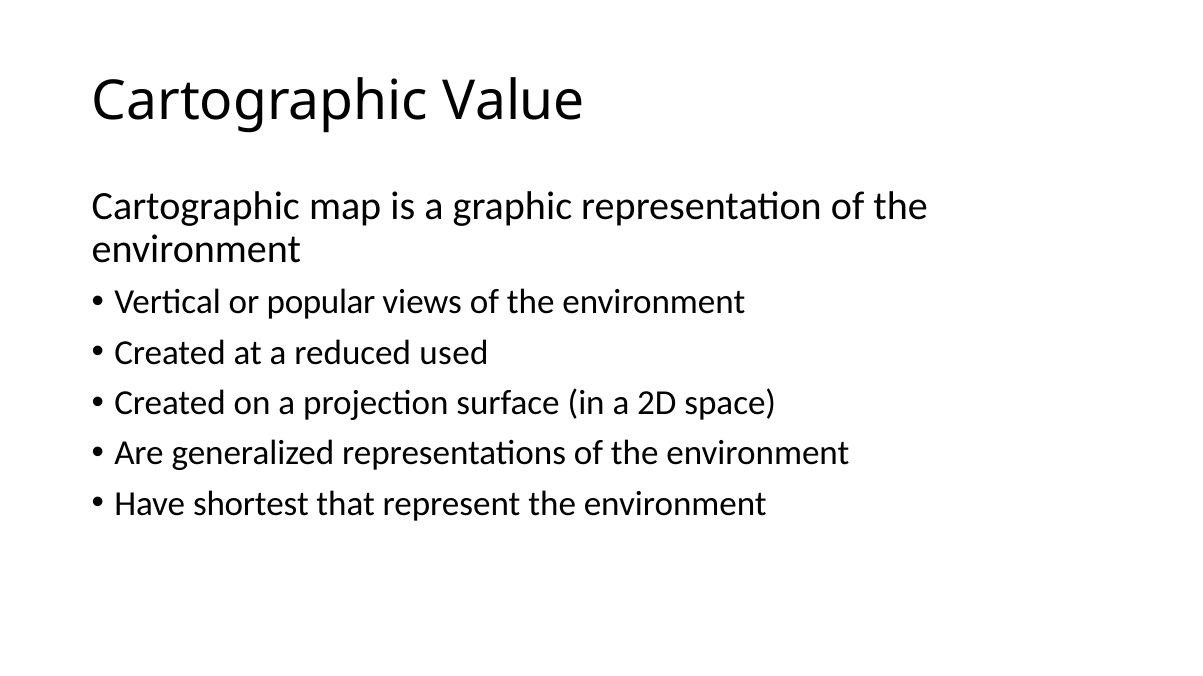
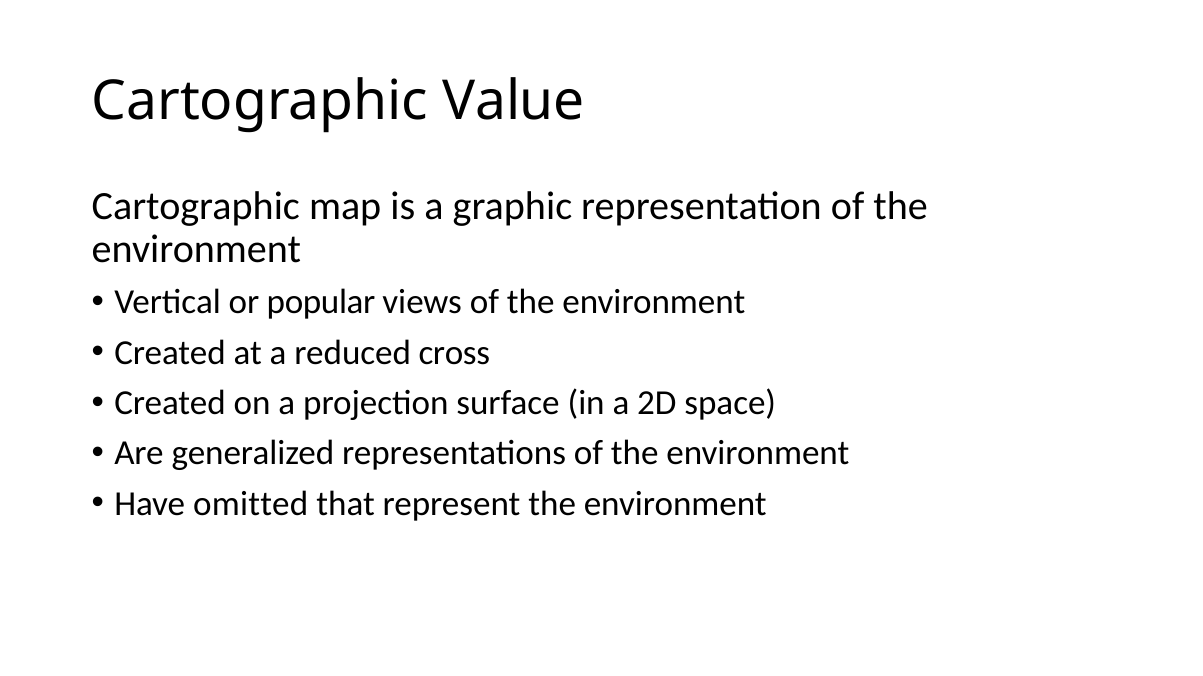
used: used -> cross (454, 353)
shortest: shortest -> omitted (251, 504)
